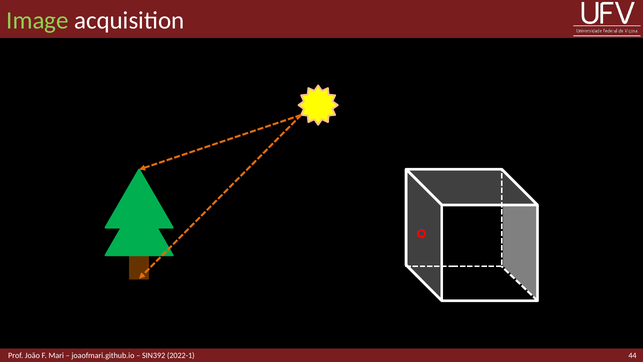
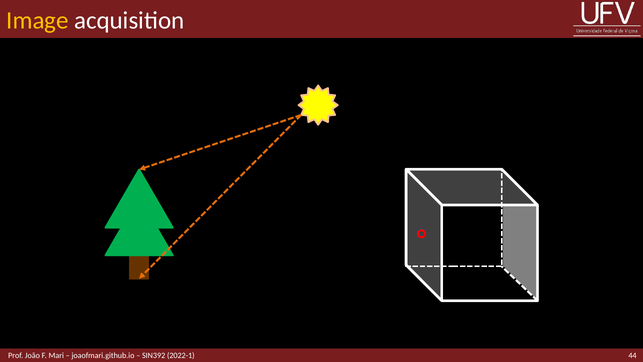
Image colour: light green -> yellow (38, 21)
